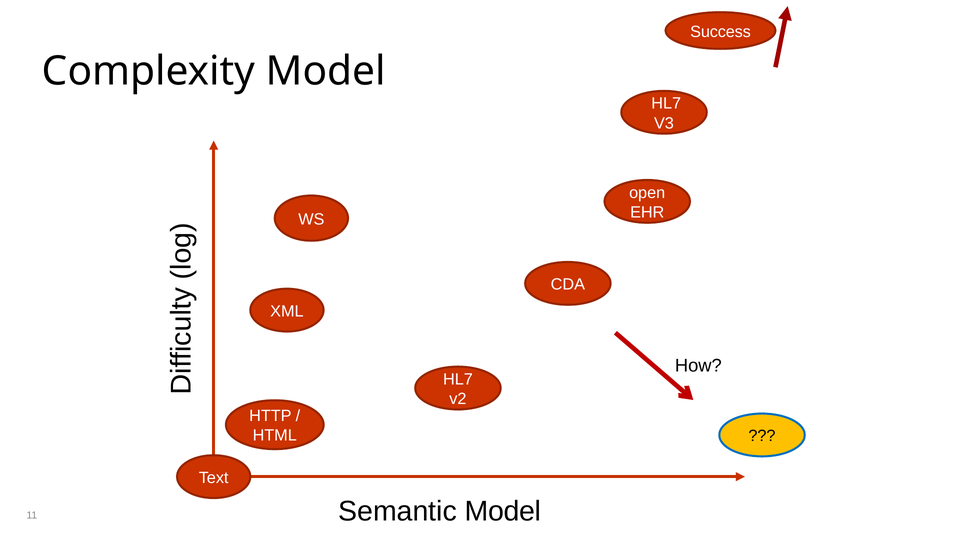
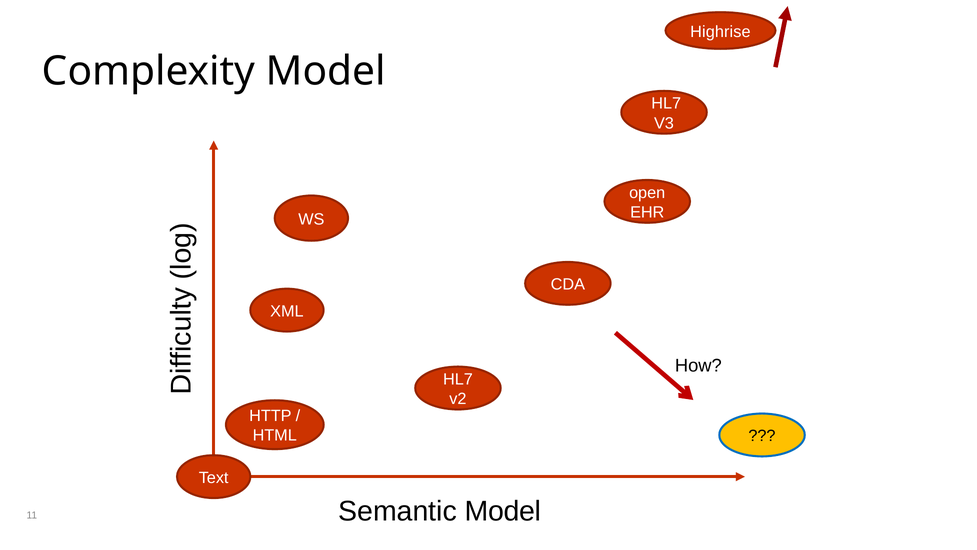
Success: Success -> Highrise (720, 32)
